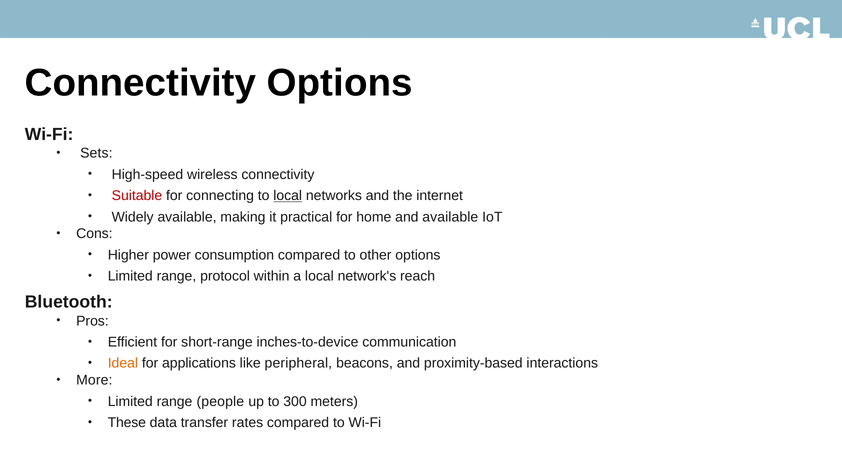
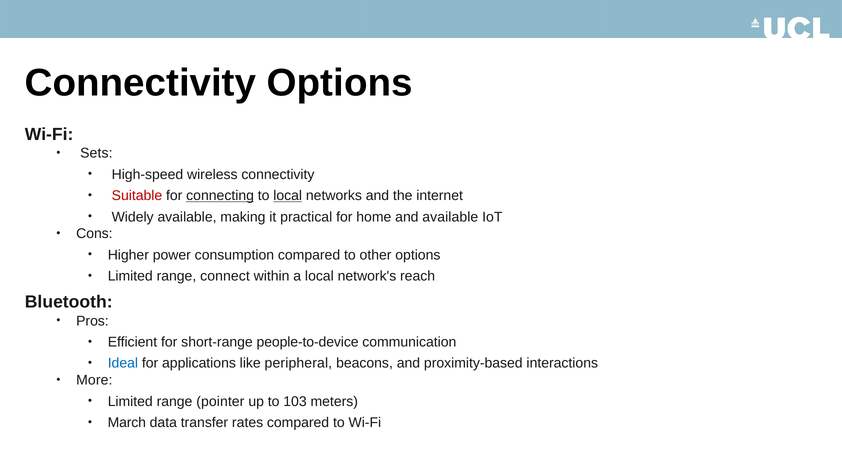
connecting underline: none -> present (220, 196)
protocol: protocol -> connect (225, 276)
inches-to-device: inches-to-device -> people-to-device (308, 342)
Ideal colour: orange -> blue (123, 363)
people: people -> pointer (220, 401)
300: 300 -> 103 (295, 401)
These: These -> March (127, 422)
